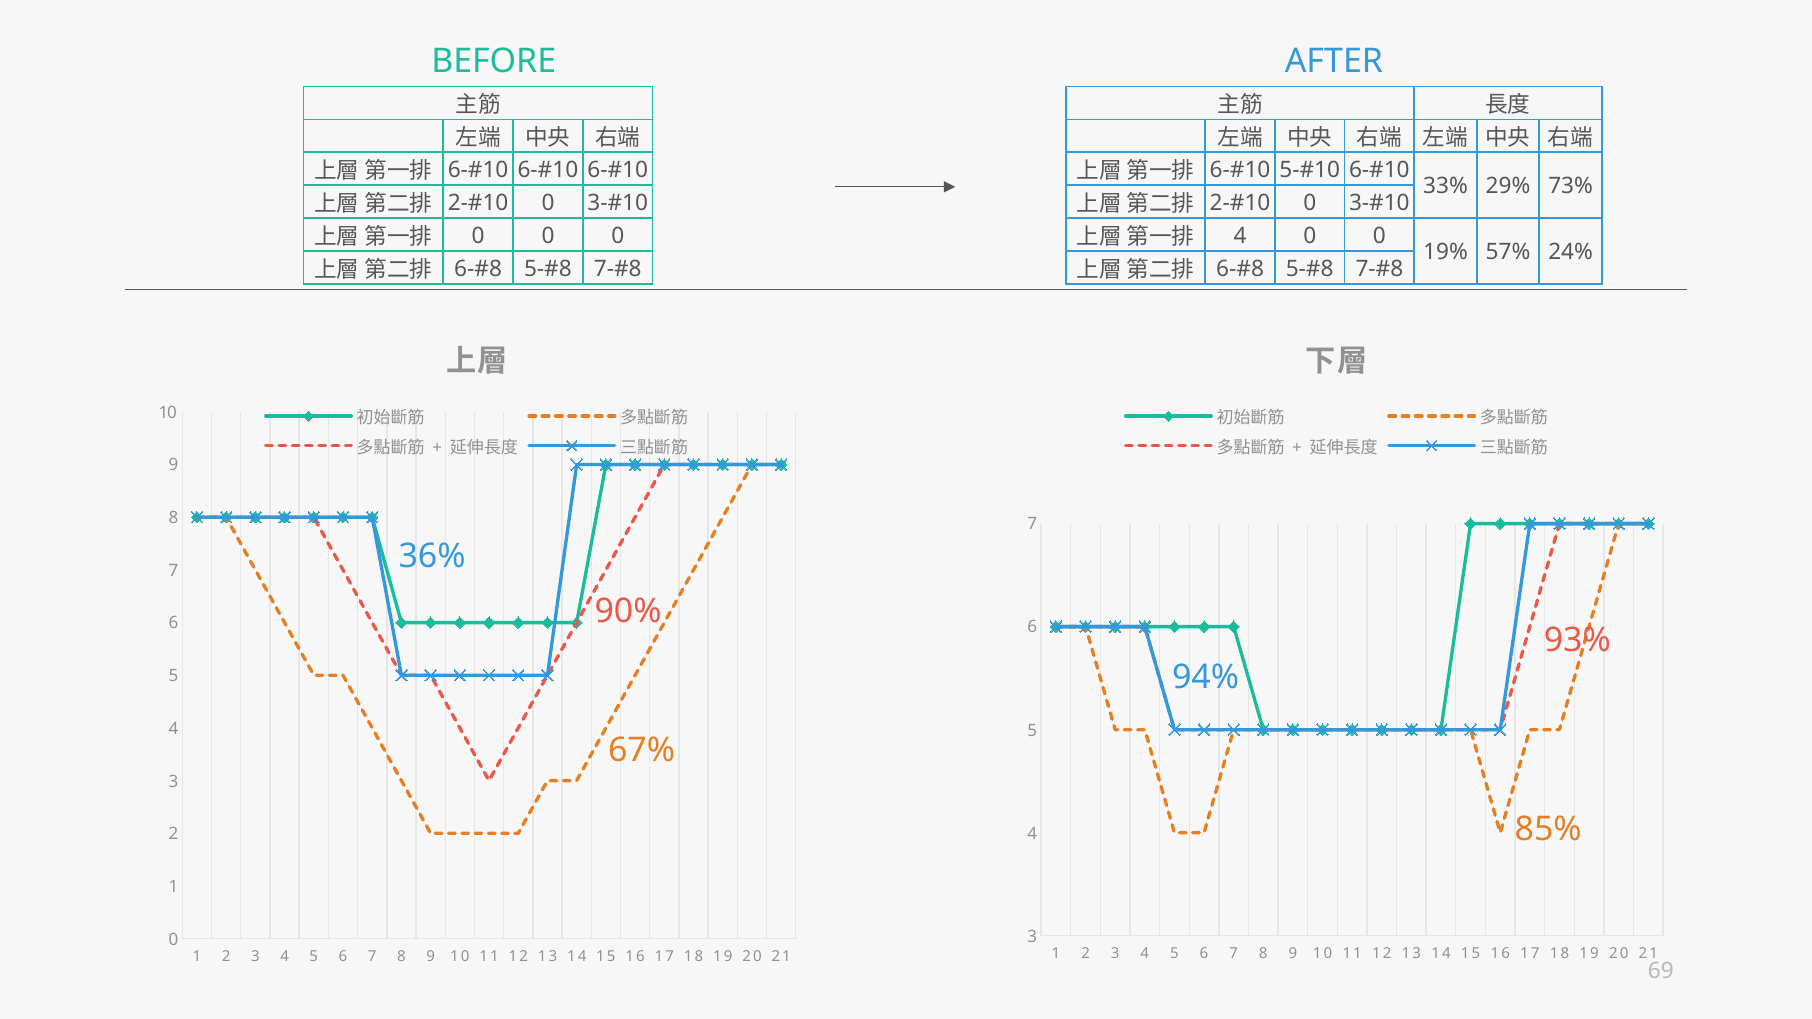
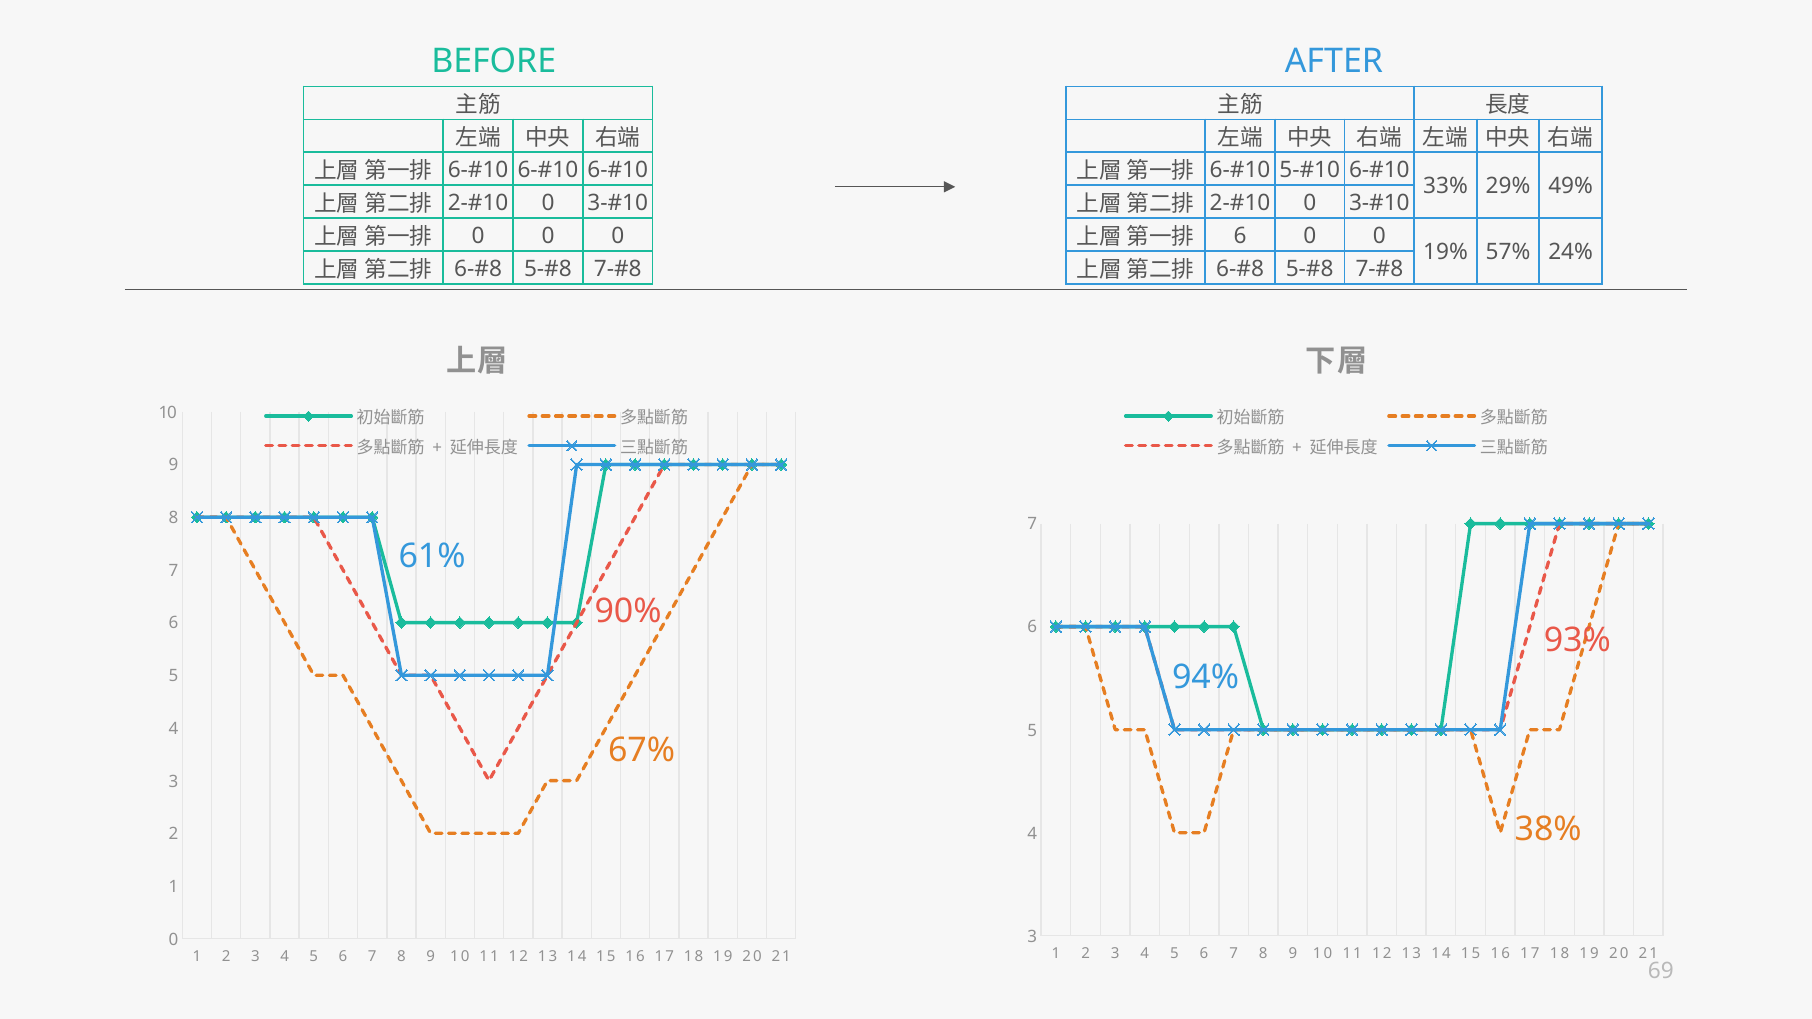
73%: 73% -> 49% (1571, 187)
4: 4 -> 6 (1240, 236)
36%: 36% -> 61% (432, 556)
85%: 85% -> 38% (1548, 829)
